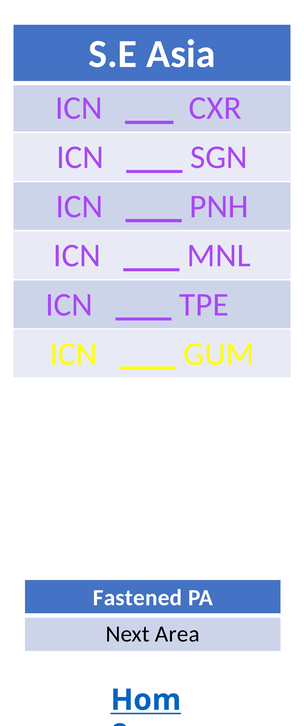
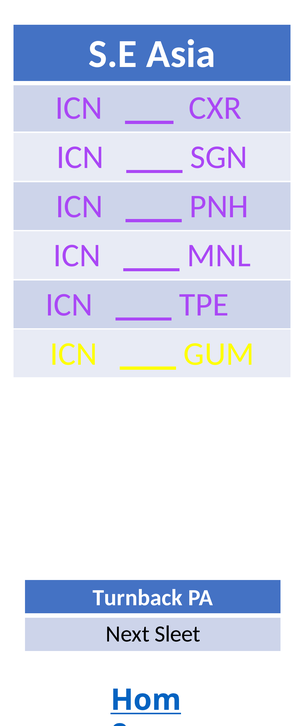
Fastened: Fastened -> Turnback (138, 599)
Area: Area -> Sleet (178, 635)
